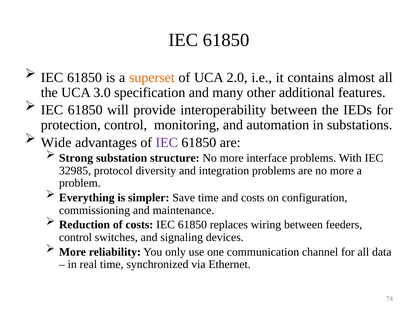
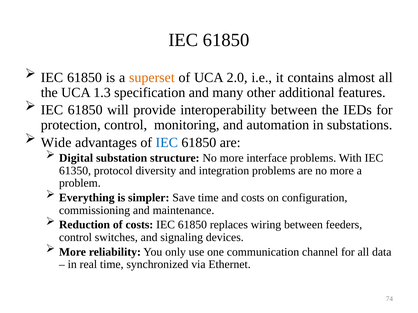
3.0: 3.0 -> 1.3 (102, 93)
IEC colour: purple -> blue (167, 143)
Strong: Strong -> Digital (76, 158)
32985: 32985 -> 61350 (75, 171)
